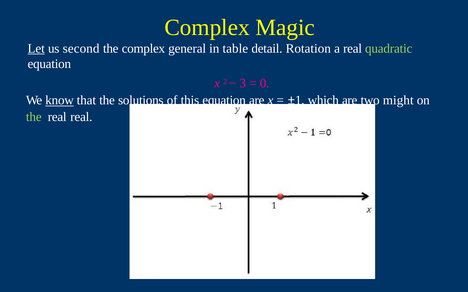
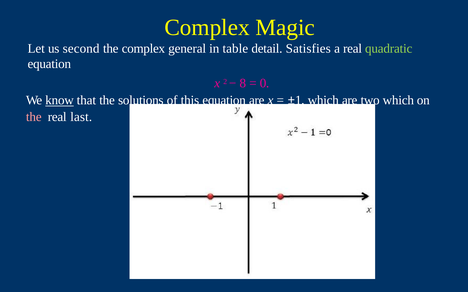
Let underline: present -> none (36, 48)
Rotation: Rotation -> Satisfies (308, 48)
3: 3 -> 8 (243, 83)
might: might -> which (398, 101)
the colour: light green -> pink (34, 117)
real real: real -> last (81, 117)
